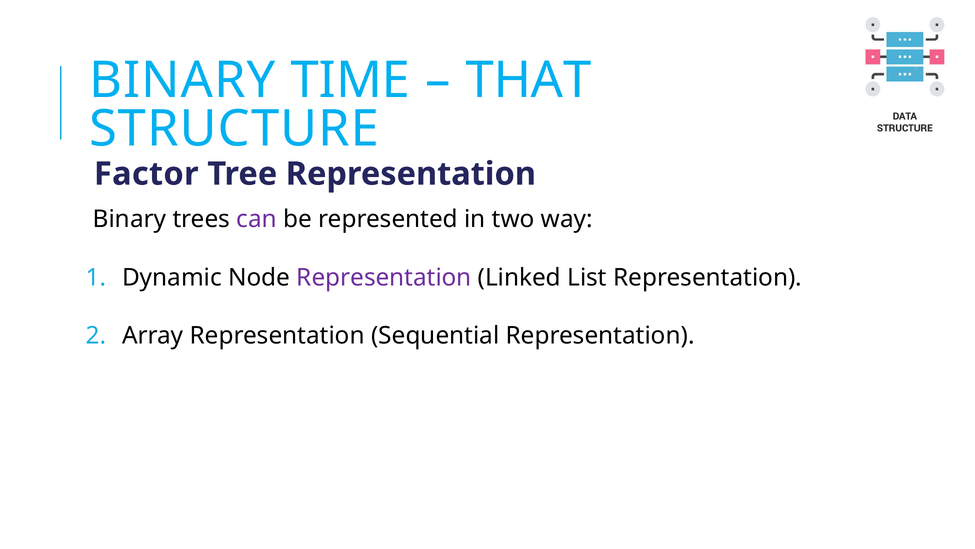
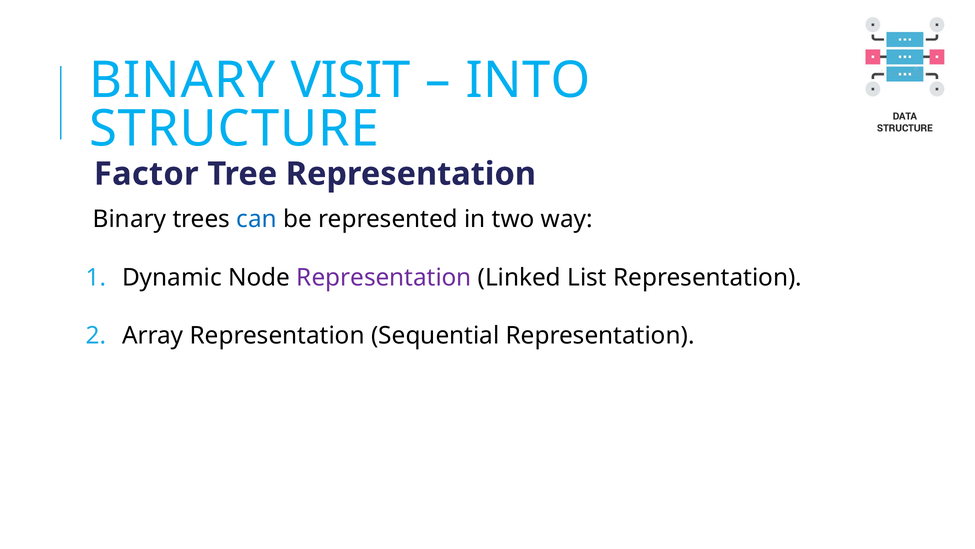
TIME: TIME -> VISIT (351, 80)
THAT: THAT -> INTO (528, 80)
can colour: purple -> blue (257, 219)
